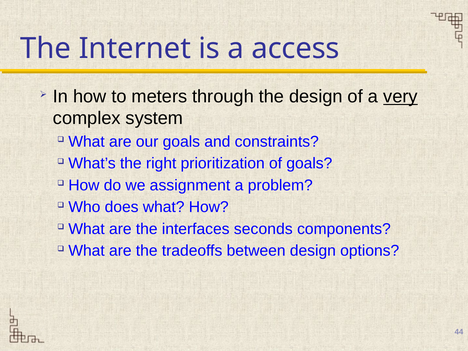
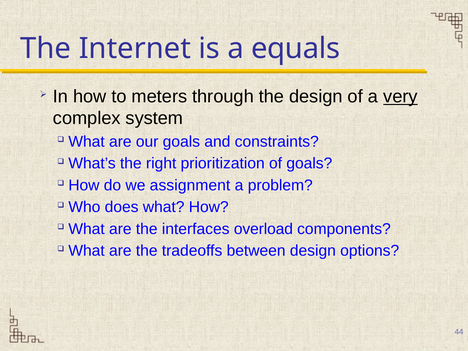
access: access -> equals (296, 48)
seconds: seconds -> overload (263, 229)
